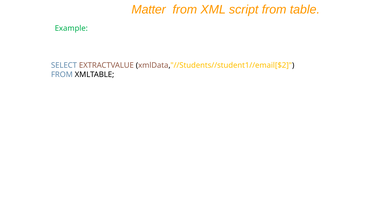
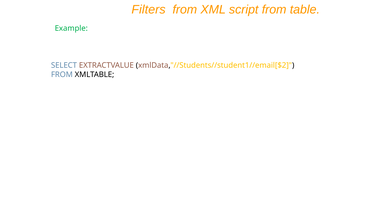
Matter: Matter -> Filters (149, 10)
